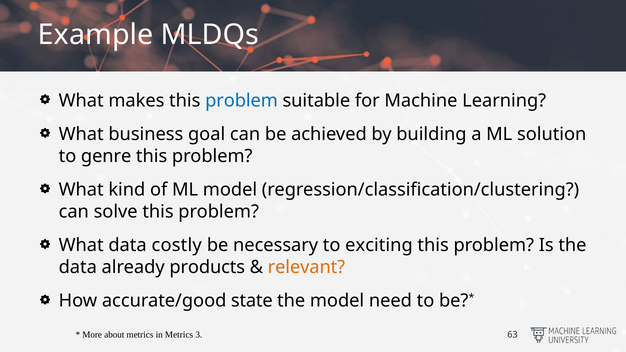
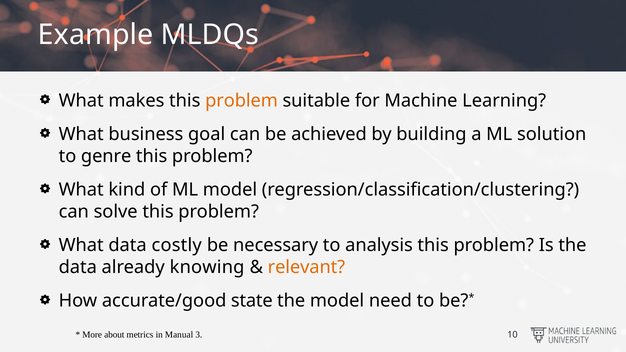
problem colour: blue -> orange (241, 101)
exciting: exciting -> analysis (379, 245)
products: products -> knowing (207, 267)
in Metrics: Metrics -> Manual (179, 335)
63: 63 -> 10 (512, 335)
